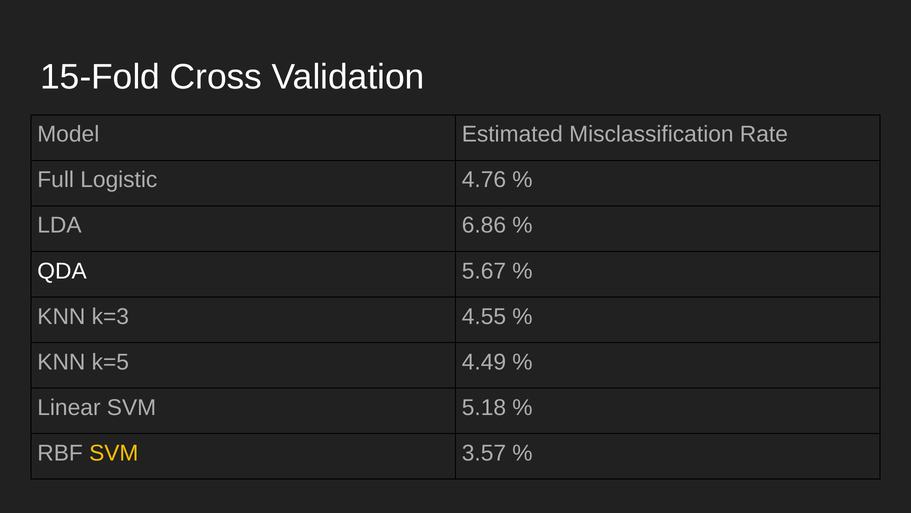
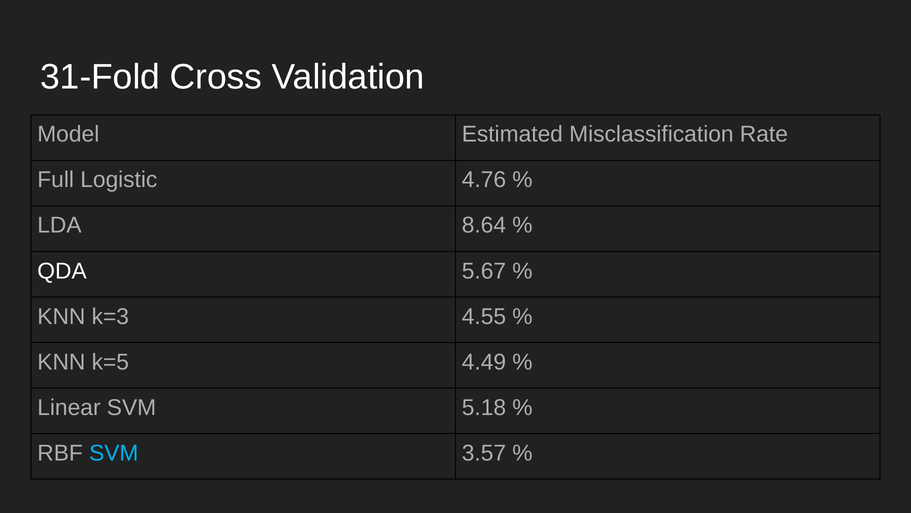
15-Fold: 15-Fold -> 31-Fold (100, 77)
6.86: 6.86 -> 8.64 (484, 225)
SVM colour: yellow -> light blue (114, 453)
